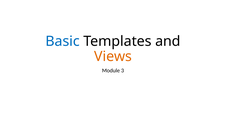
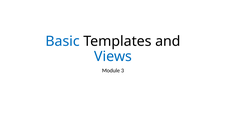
Views colour: orange -> blue (113, 56)
